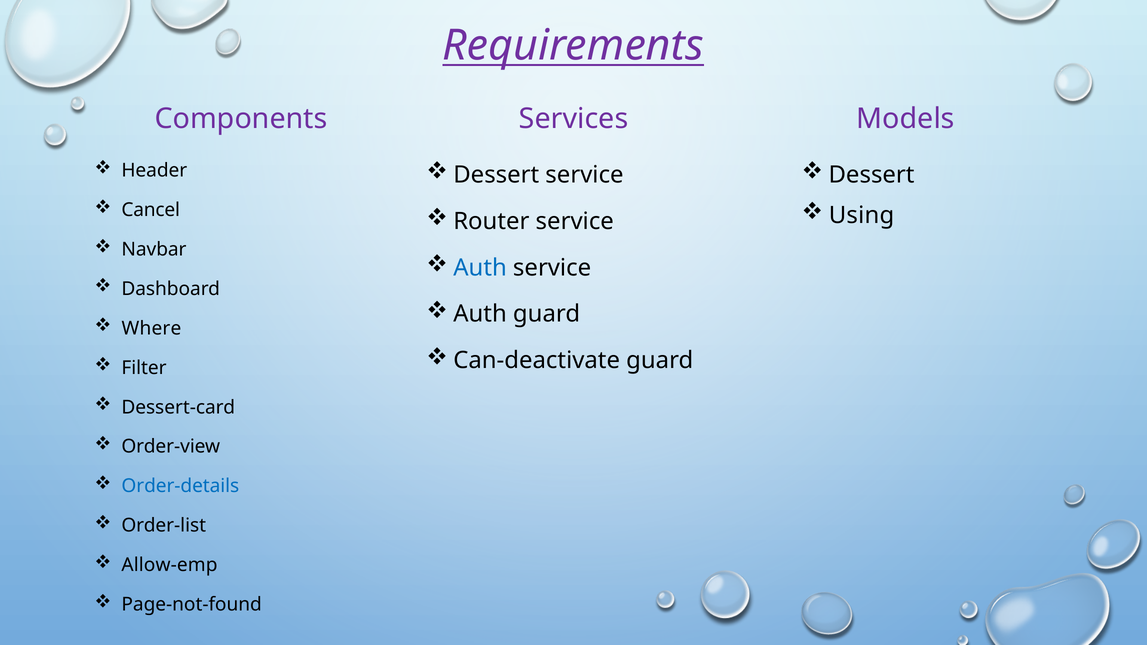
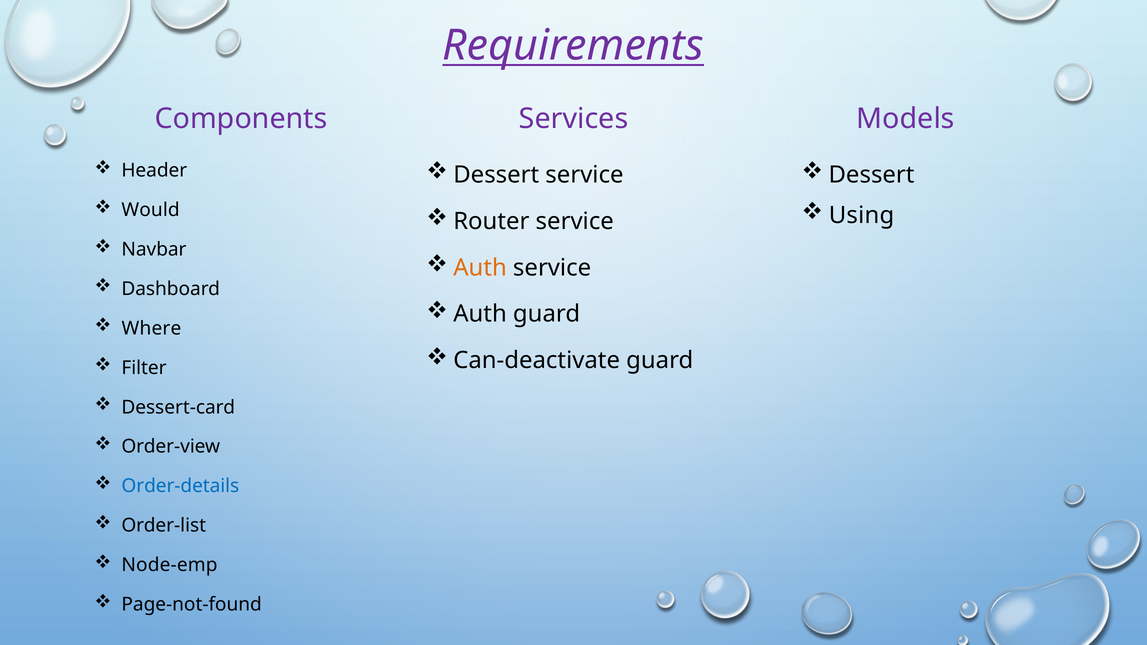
Cancel: Cancel -> Would (151, 210)
Auth colour: blue -> orange (480, 268)
Allow-emp: Allow-emp -> Node-emp (169, 565)
